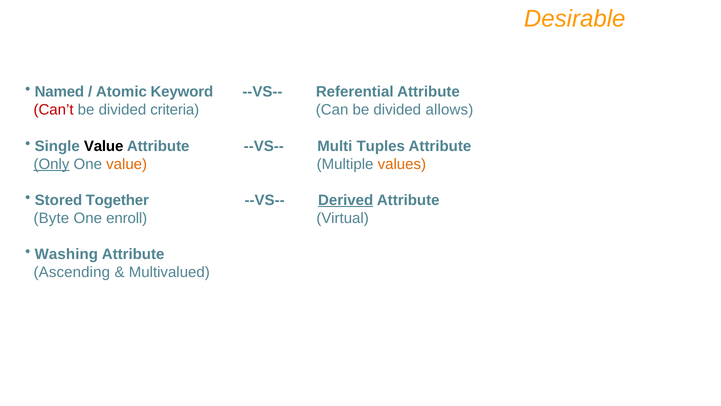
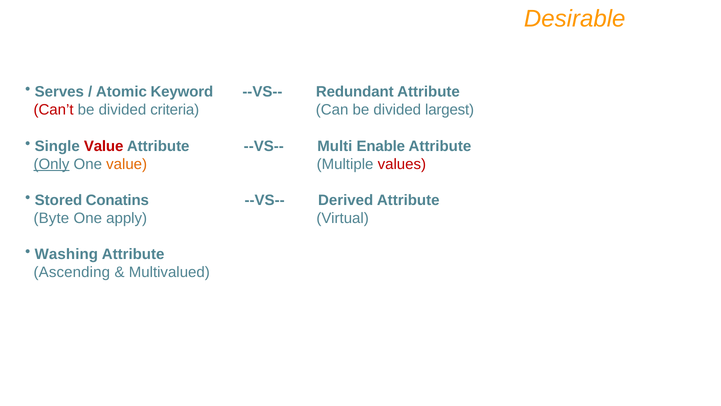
Named: Named -> Serves (59, 92)
Referential: Referential -> Redundant (355, 92)
allows: allows -> largest (450, 110)
Value colour: black -> red (104, 146)
Tuples: Tuples -> Enable (381, 146)
values colour: orange -> red (402, 164)
Together: Together -> Conatins (117, 200)
Derived underline: present -> none (346, 200)
enroll: enroll -> apply (127, 218)
